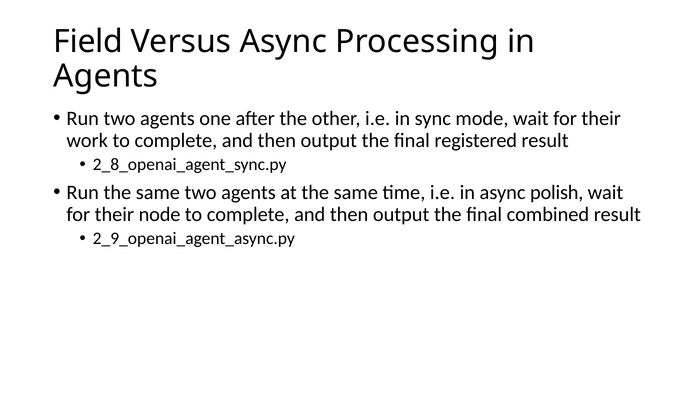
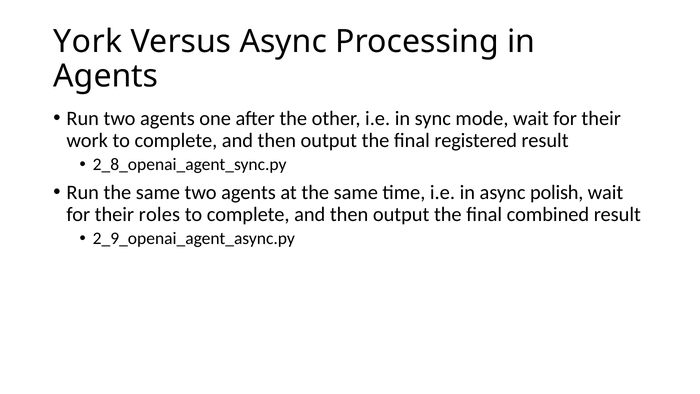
Field: Field -> York (88, 41)
node: node -> roles (159, 214)
